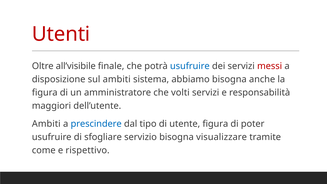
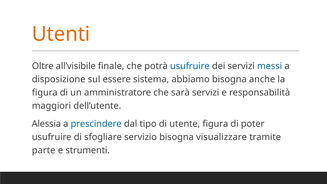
Utenti colour: red -> orange (61, 34)
messi colour: red -> blue (270, 66)
sul ambiti: ambiti -> essere (117, 79)
volti: volti -> sarà (180, 93)
Ambiti: Ambiti -> Alessia (46, 124)
come: come -> parte (44, 150)
rispettivo: rispettivo -> strumenti (88, 150)
